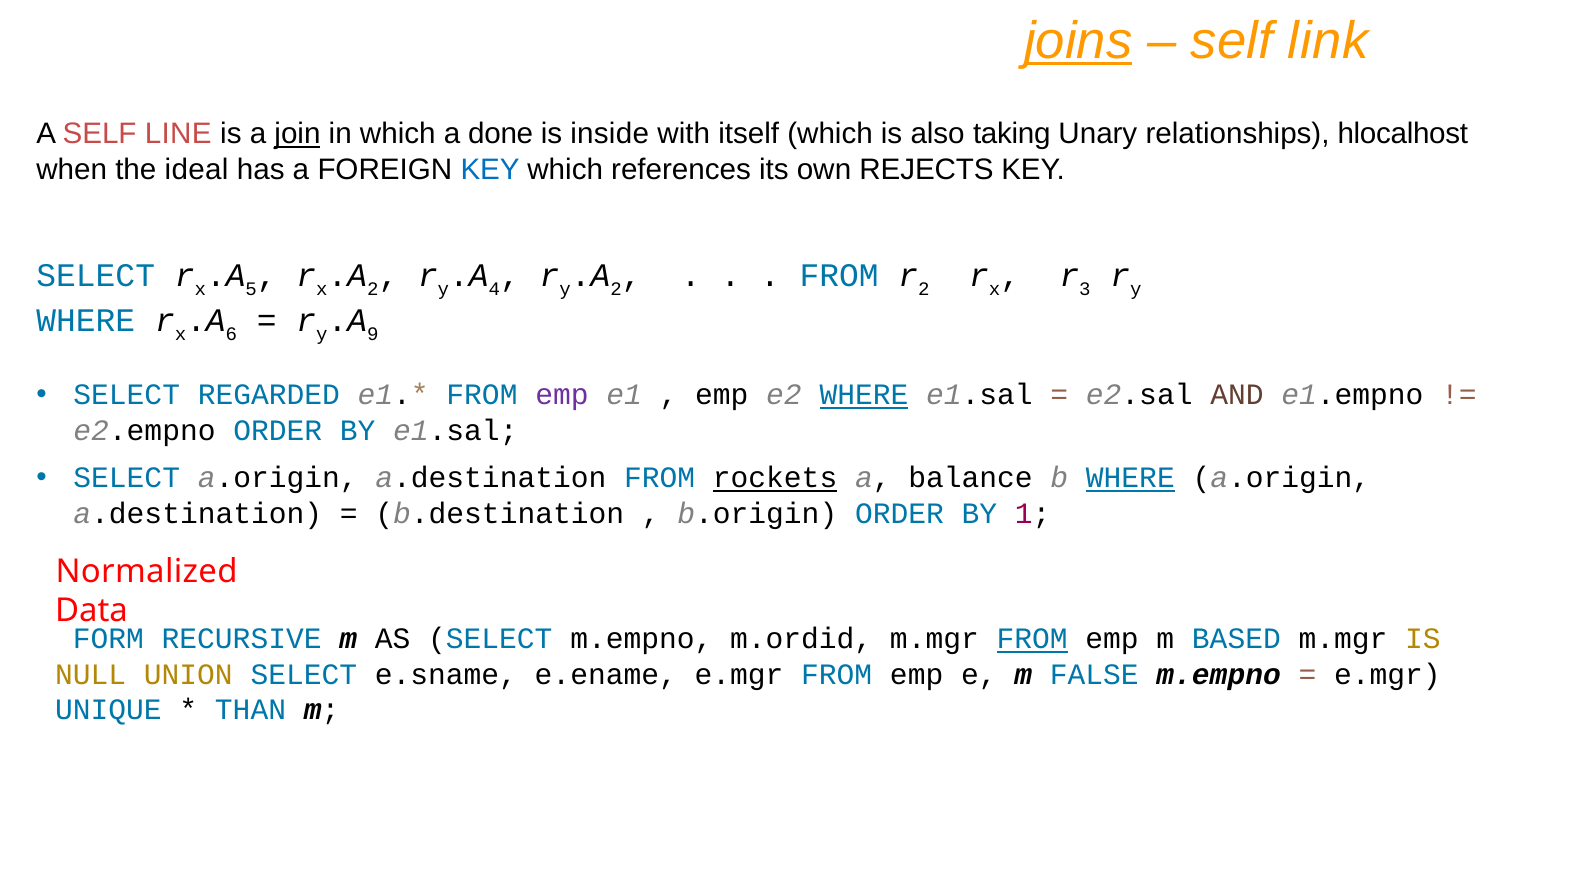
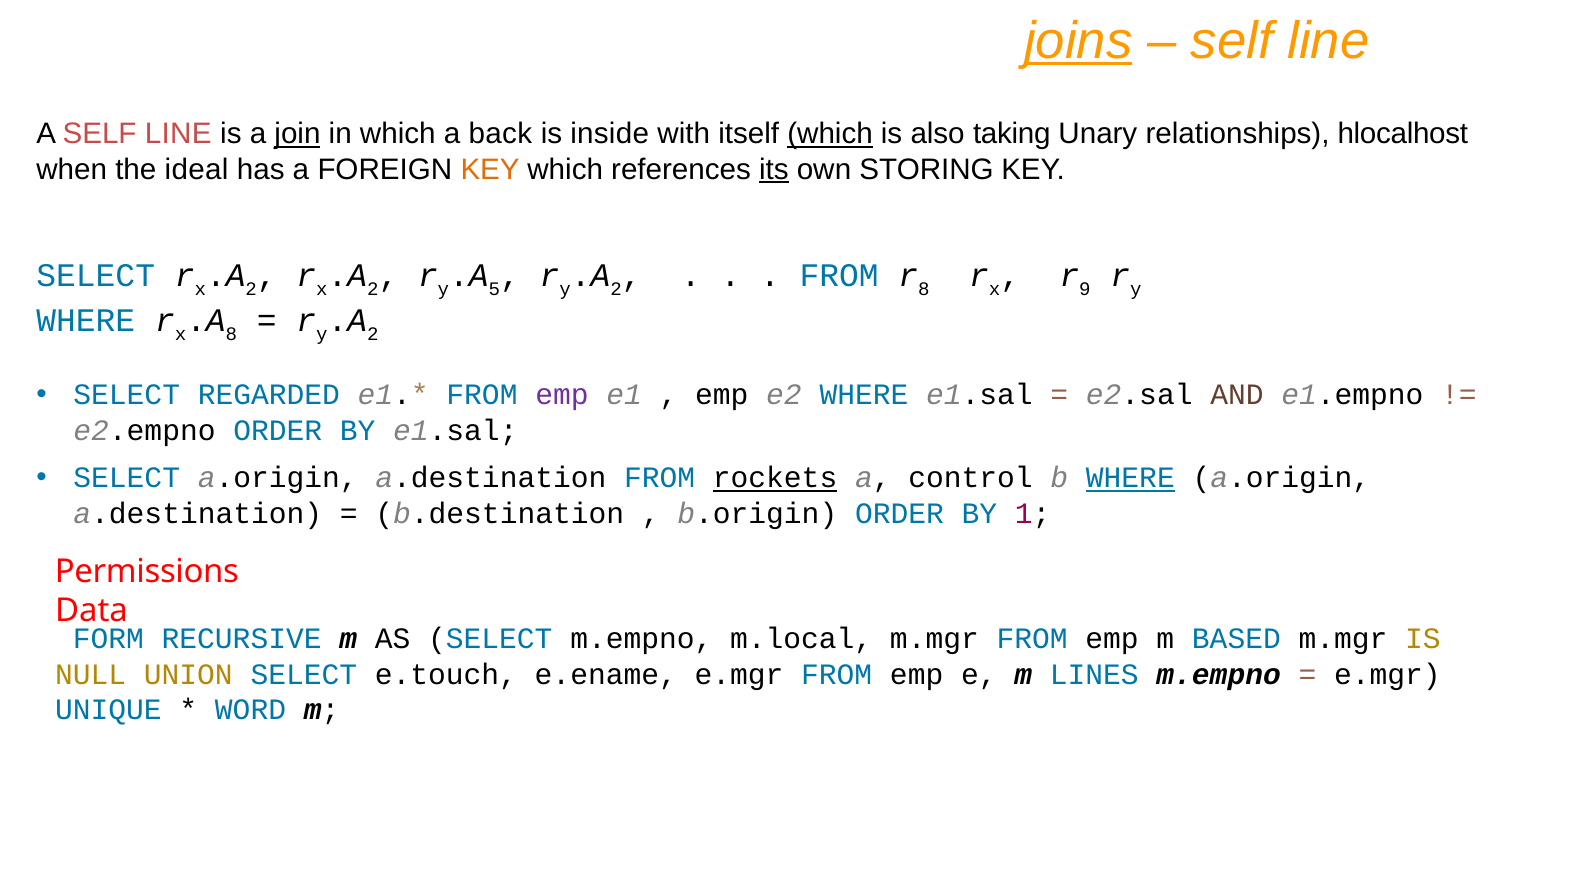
link: link -> line (1328, 41)
done: done -> back (500, 134)
which underline: none -> present (830, 134)
KEY colour: blue -> orange (490, 170)
its underline: none -> present (774, 170)
REJECTS: REJECTS -> STORING (927, 170)
5: 5 -> 2 (251, 289)
4: 4 -> 5 (494, 289)
2: 2 -> 8 (924, 289)
3: 3 -> 9 (1085, 289)
6: 6 -> 8 (231, 334)
9: 9 -> 2 (373, 334)
WHERE underline: present -> none (864, 395)
balance: balance -> control (970, 478)
Normalized: Normalized -> Permissions (147, 572)
m.ordid: m.ordid -> m.local (801, 639)
FROM underline: present -> none (1032, 639)
e.sname: e.sname -> e.touch (446, 675)
FALSE: FALSE -> LINES (1094, 675)
THAN: THAN -> WORD (251, 710)
